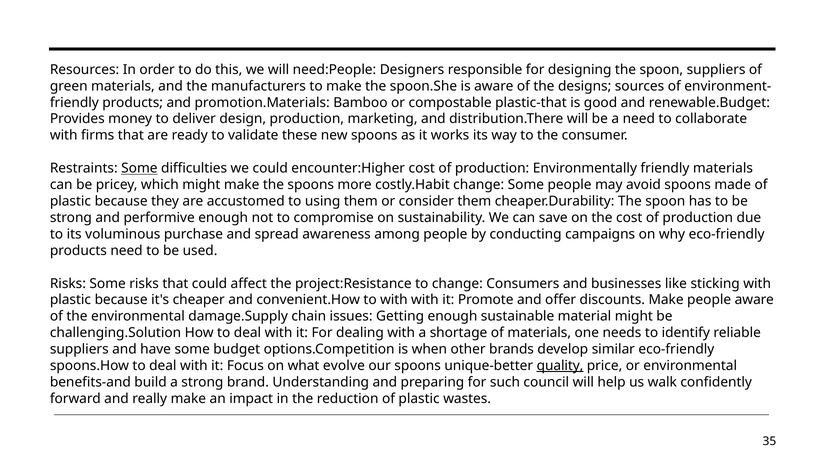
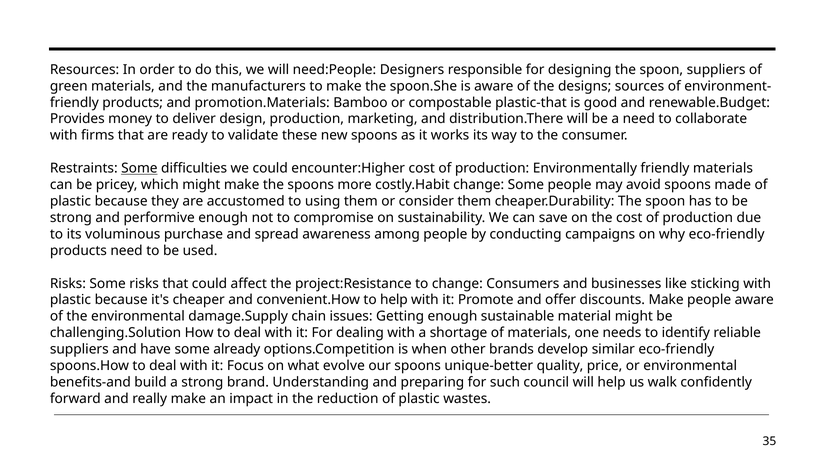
to with: with -> help (394, 300)
budget: budget -> already (237, 349)
quality underline: present -> none (560, 366)
